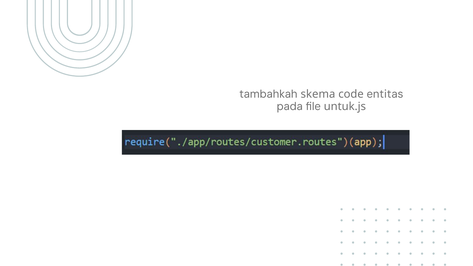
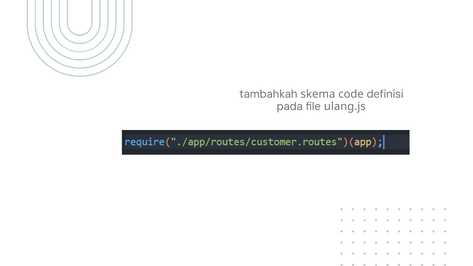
entitas: entitas -> definisi (385, 94)
untuk.js: untuk.js -> ulang.js (345, 107)
